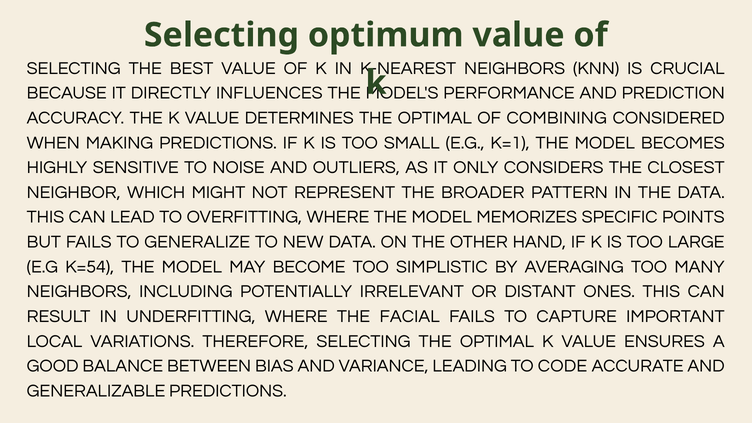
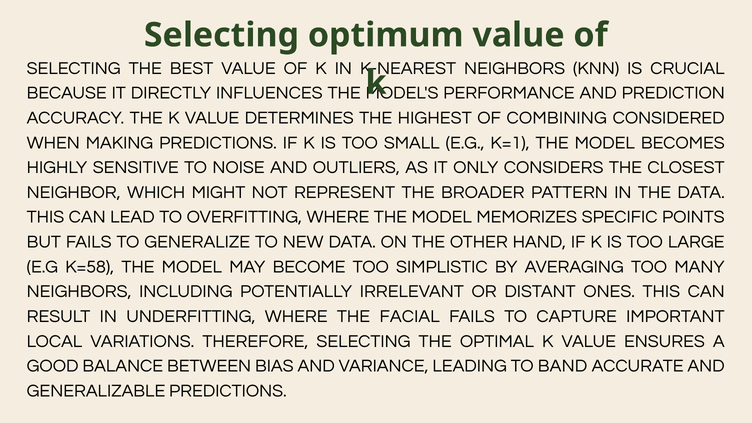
DETERMINES THE OPTIMAL: OPTIMAL -> HIGHEST (435, 118)
K=54: K=54 -> K=58 (90, 267)
CODE: CODE -> BAND (563, 366)
